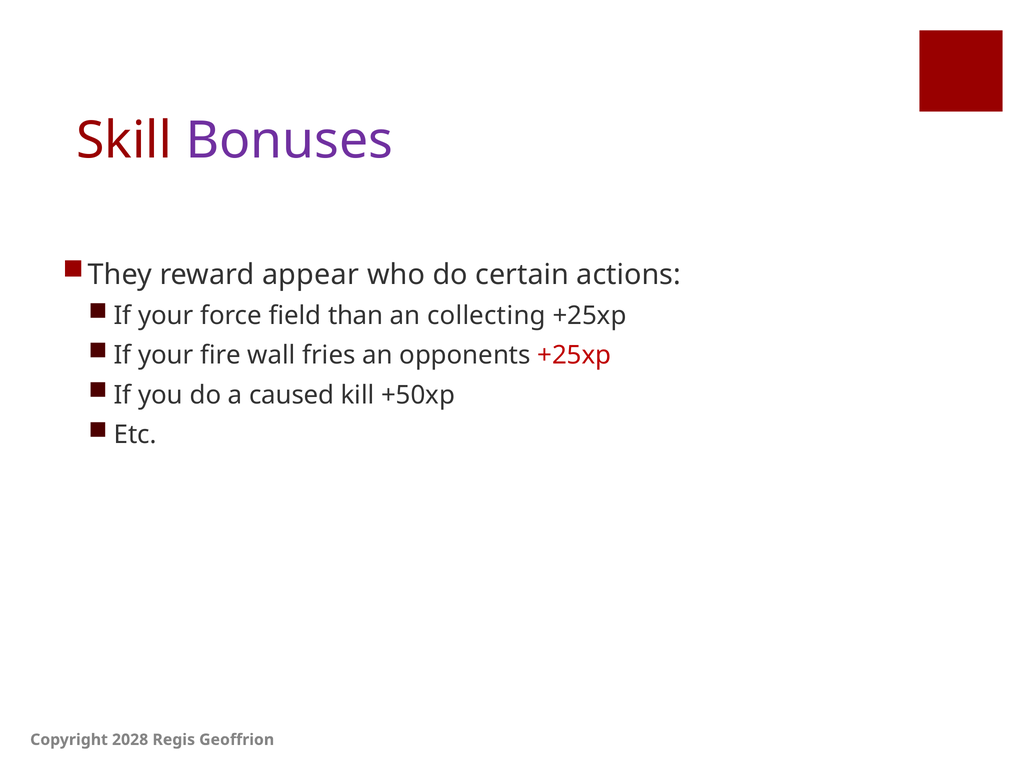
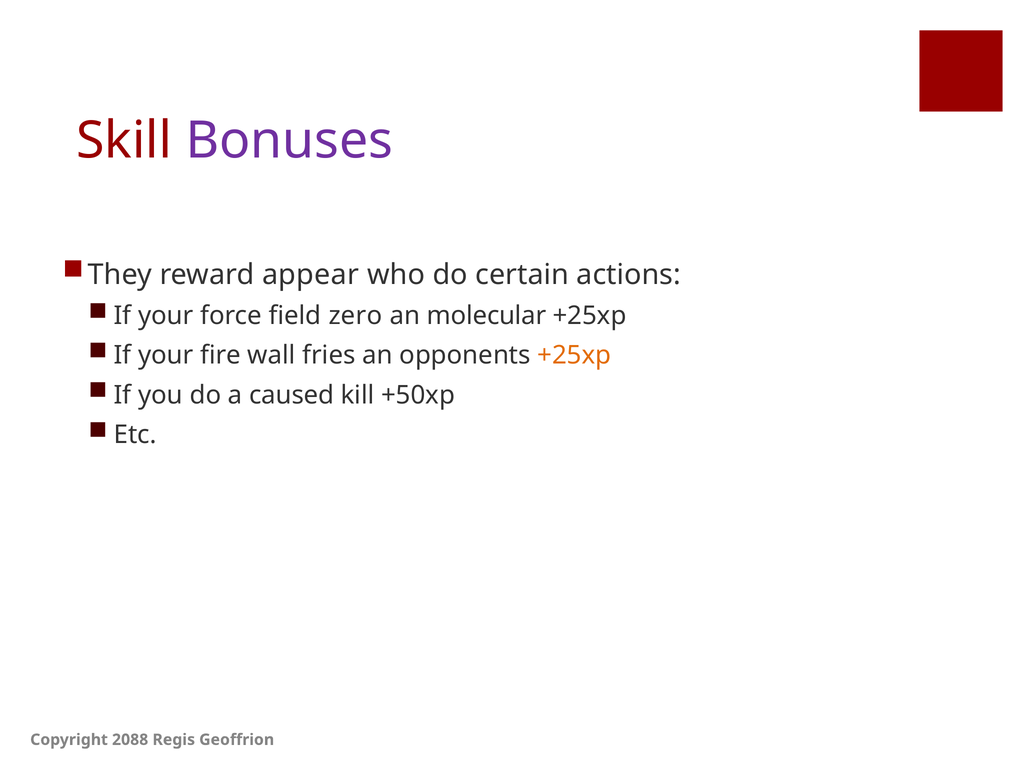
than: than -> zero (355, 316)
collecting: collecting -> molecular (487, 316)
+25xp colour: red -> orange (574, 356)
2028: 2028 -> 2088 (130, 740)
